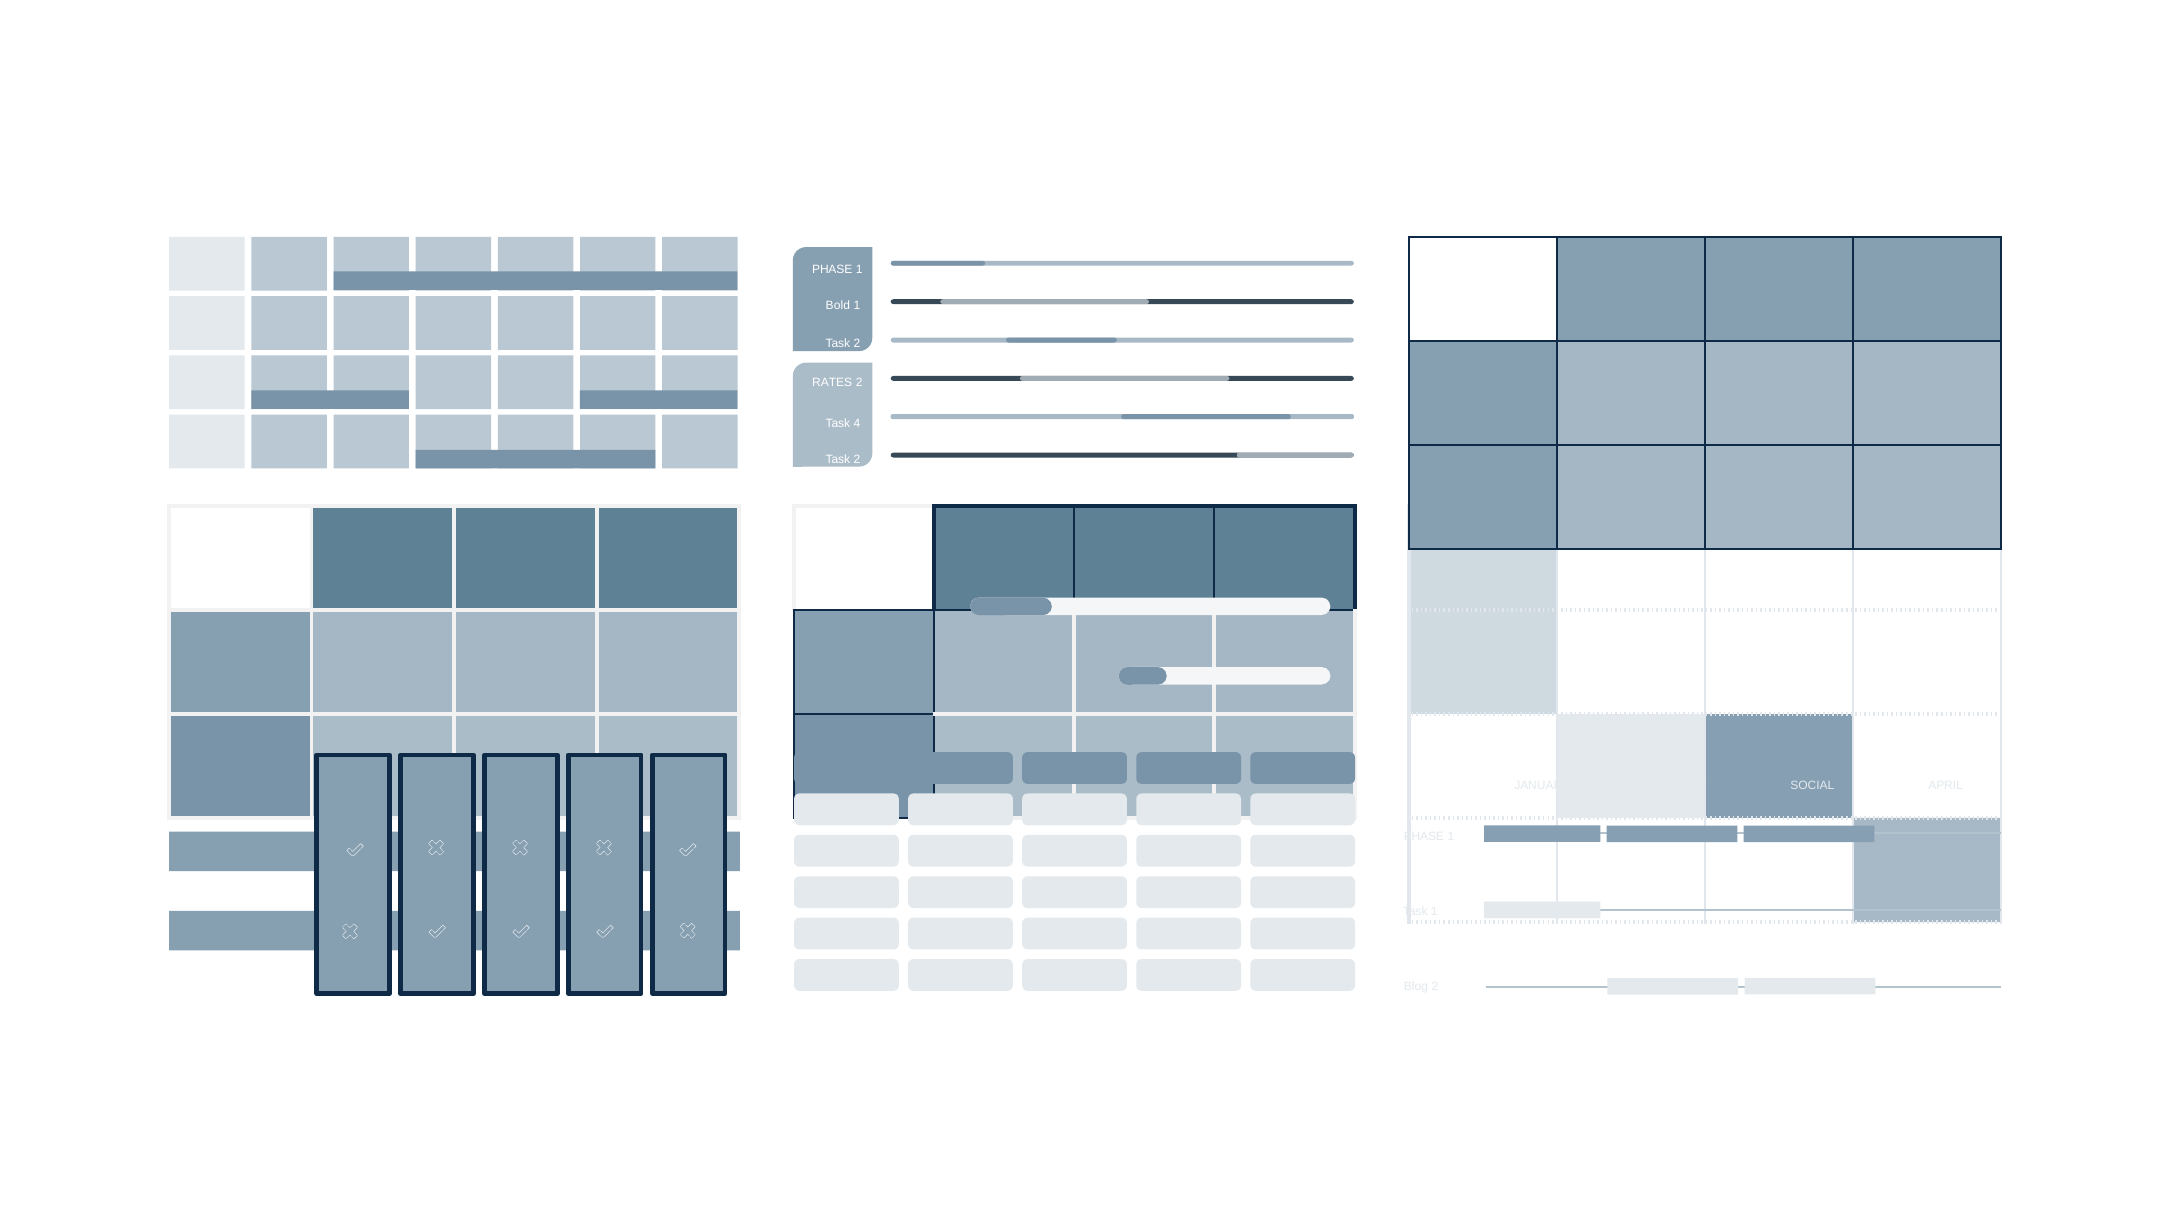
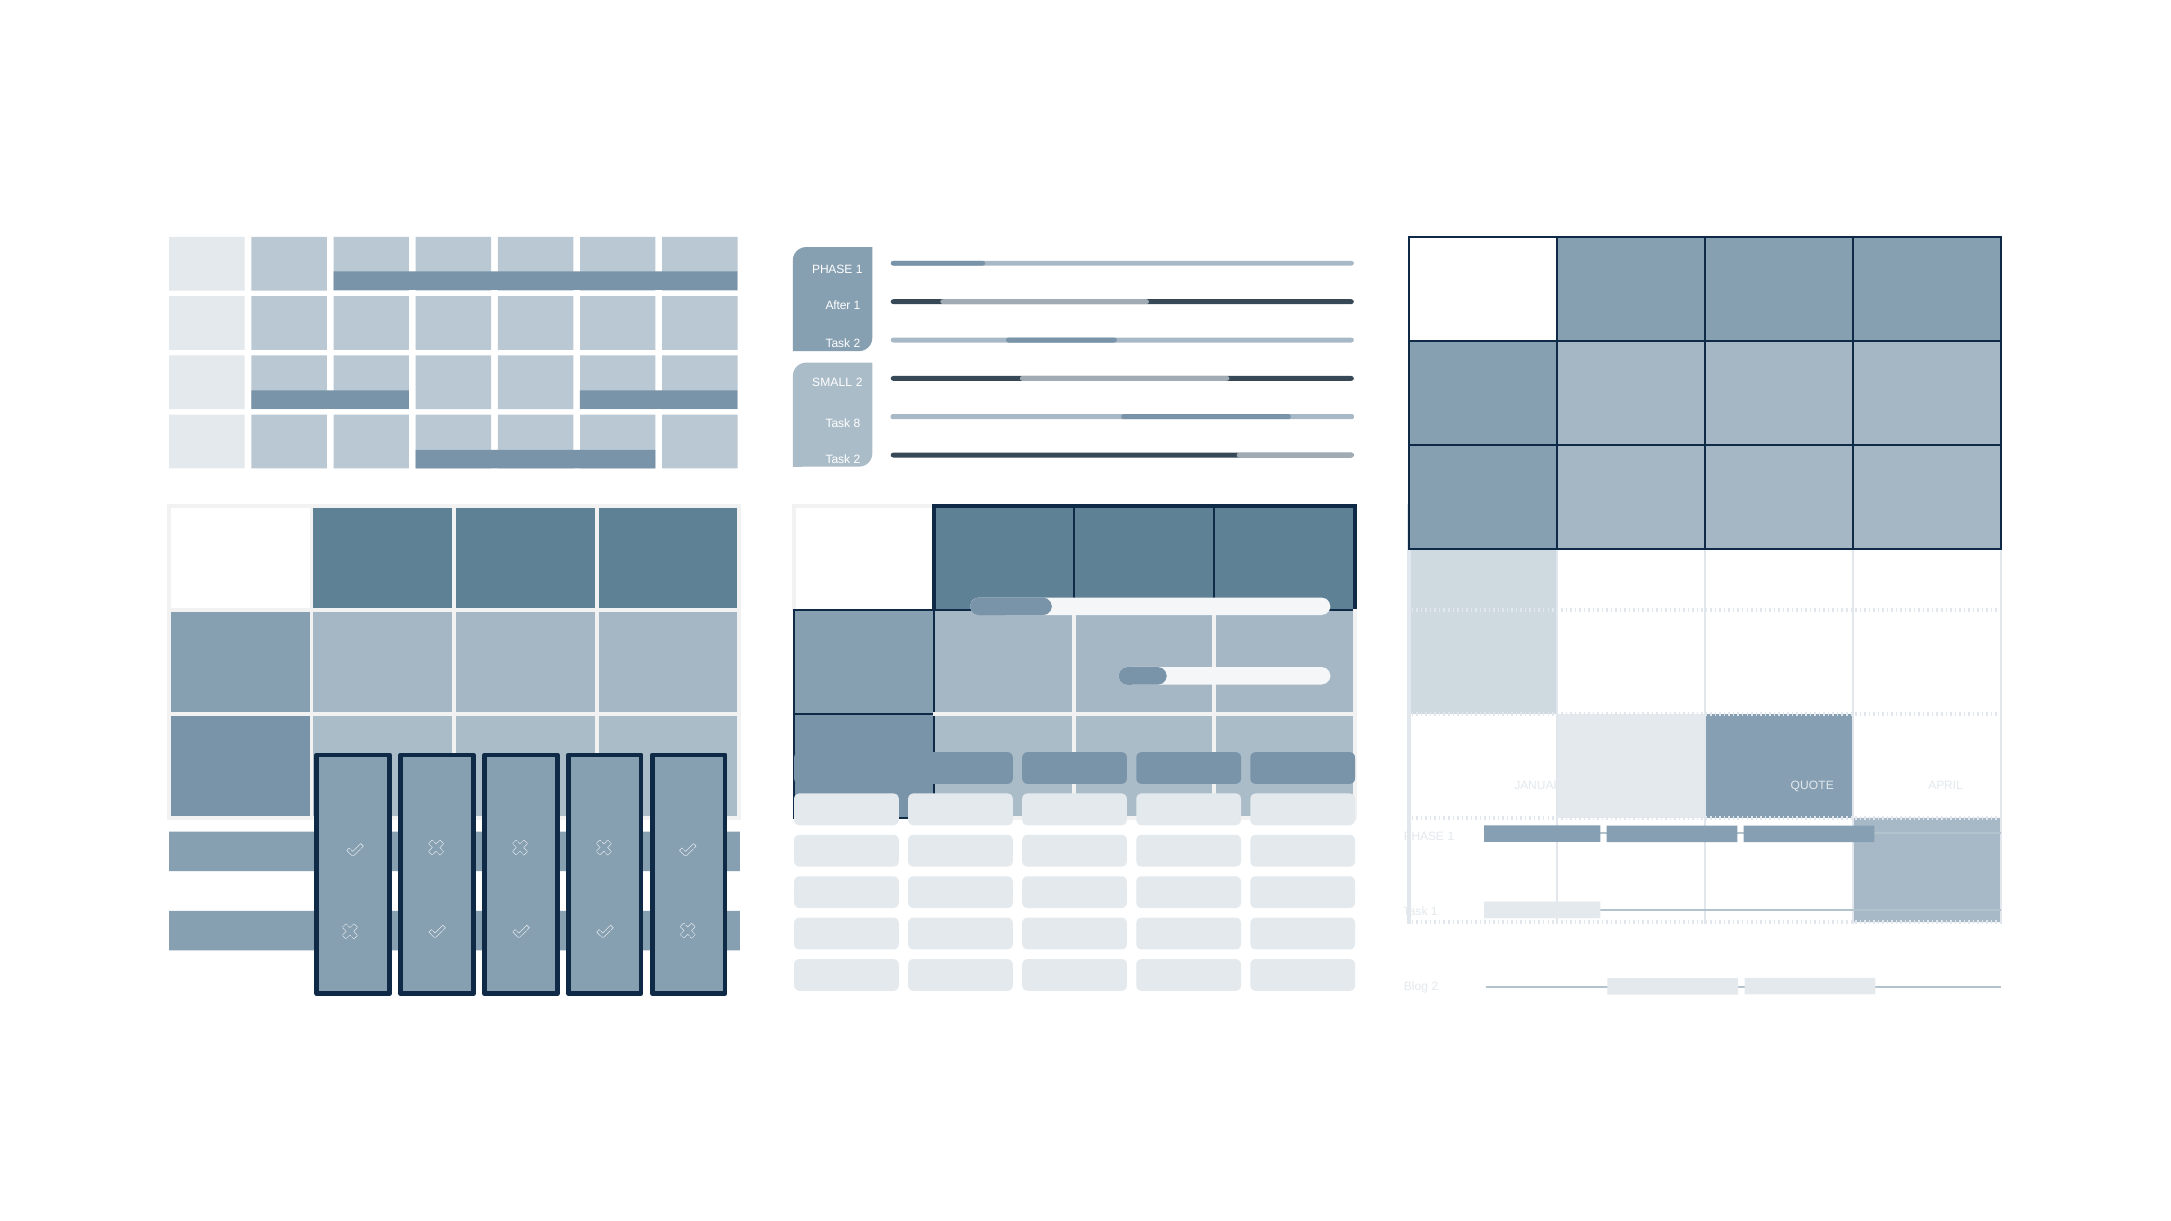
Bold: Bold -> After (838, 306)
RATES: RATES -> SMALL (832, 383)
4: 4 -> 8 (857, 424)
SOCIAL: SOCIAL -> QUOTE (1812, 786)
